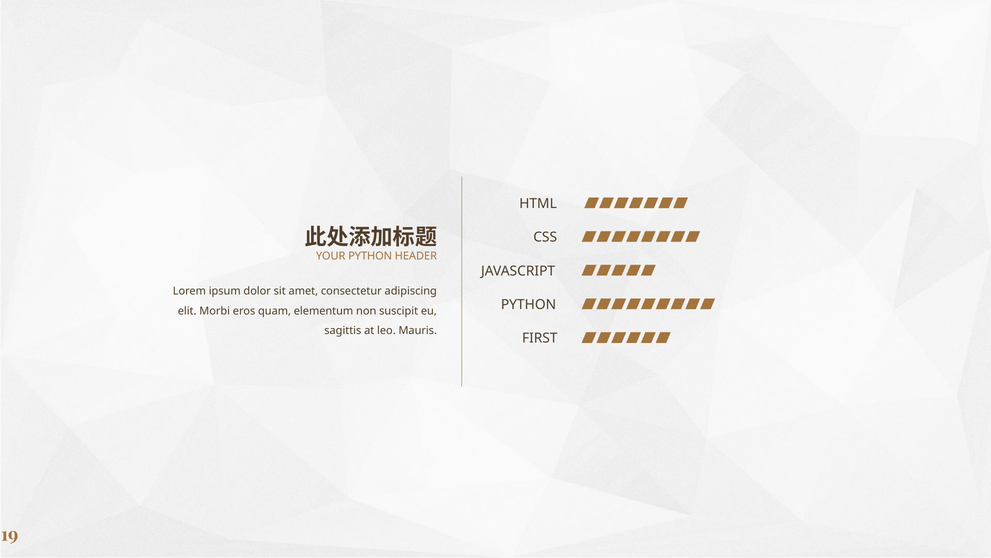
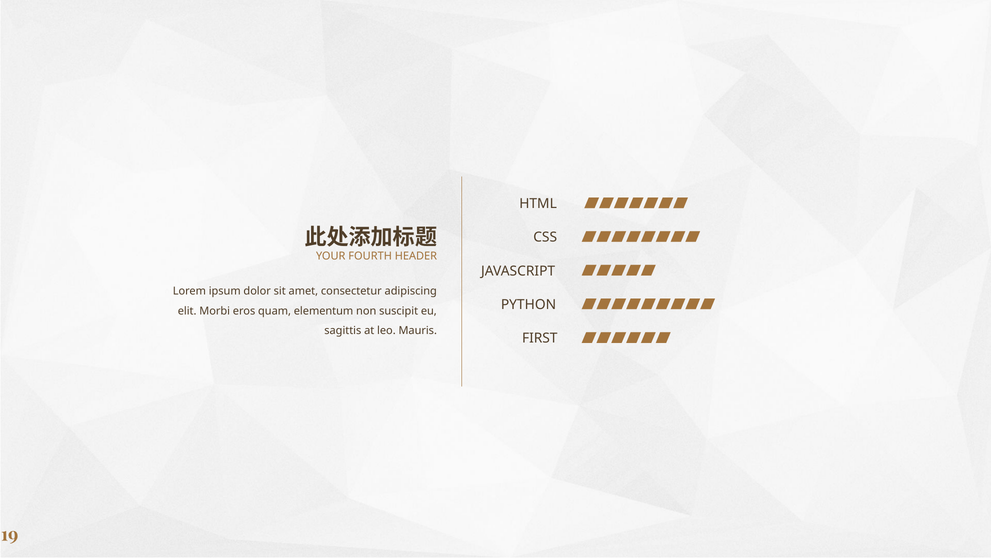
YOUR PYTHON: PYTHON -> FOURTH (370, 256)
